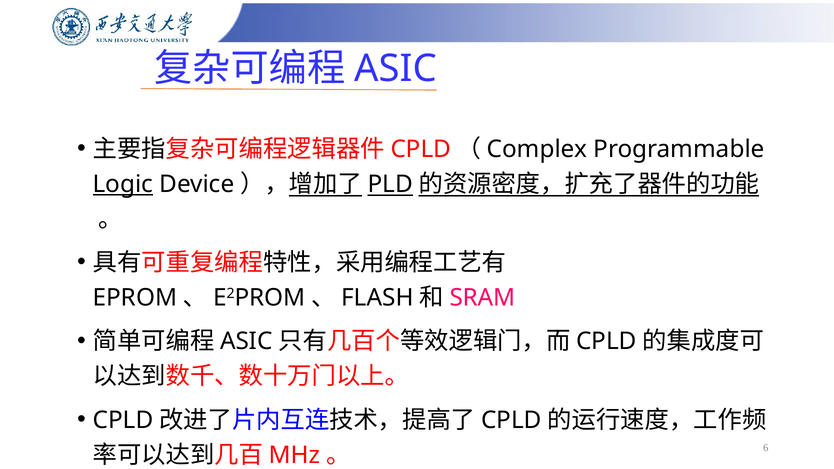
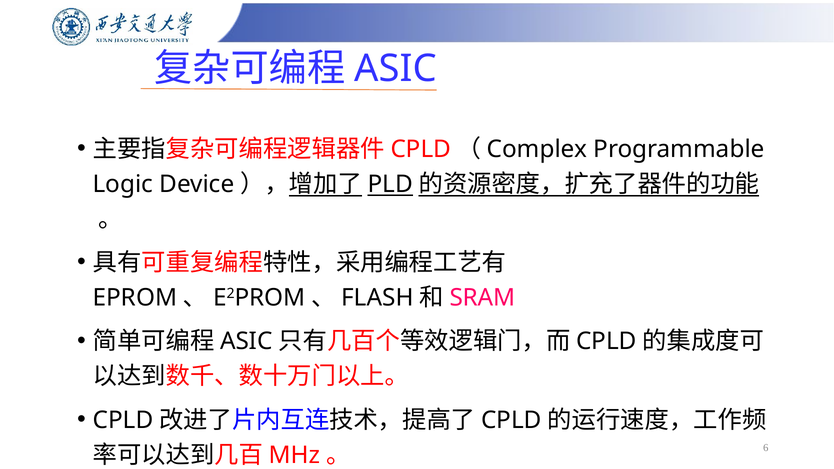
Logic underline: present -> none (123, 184)
